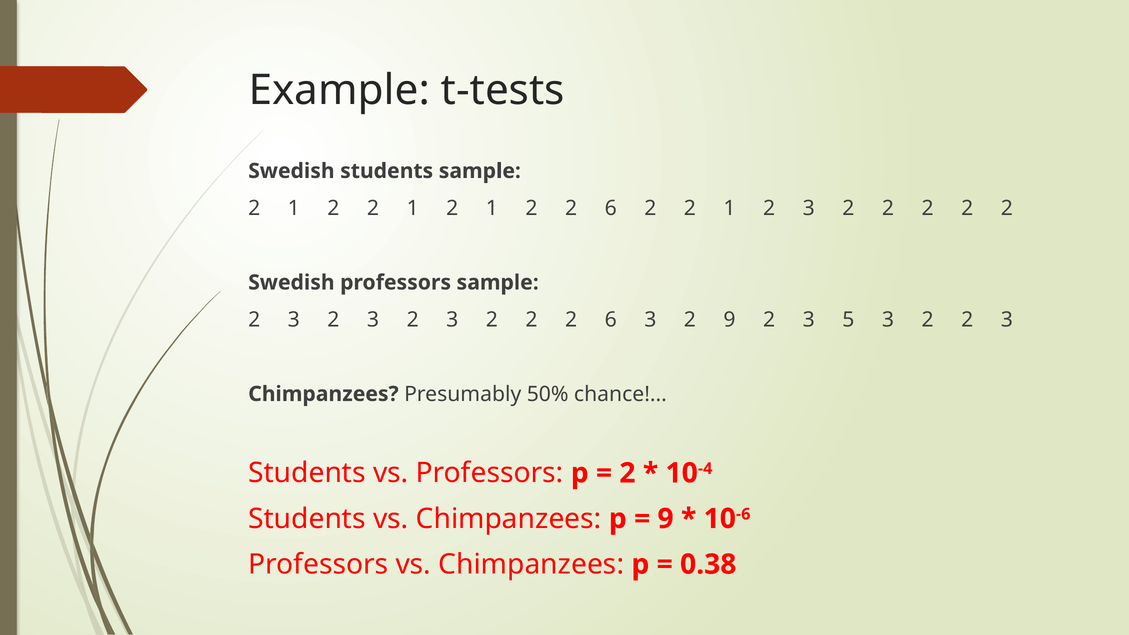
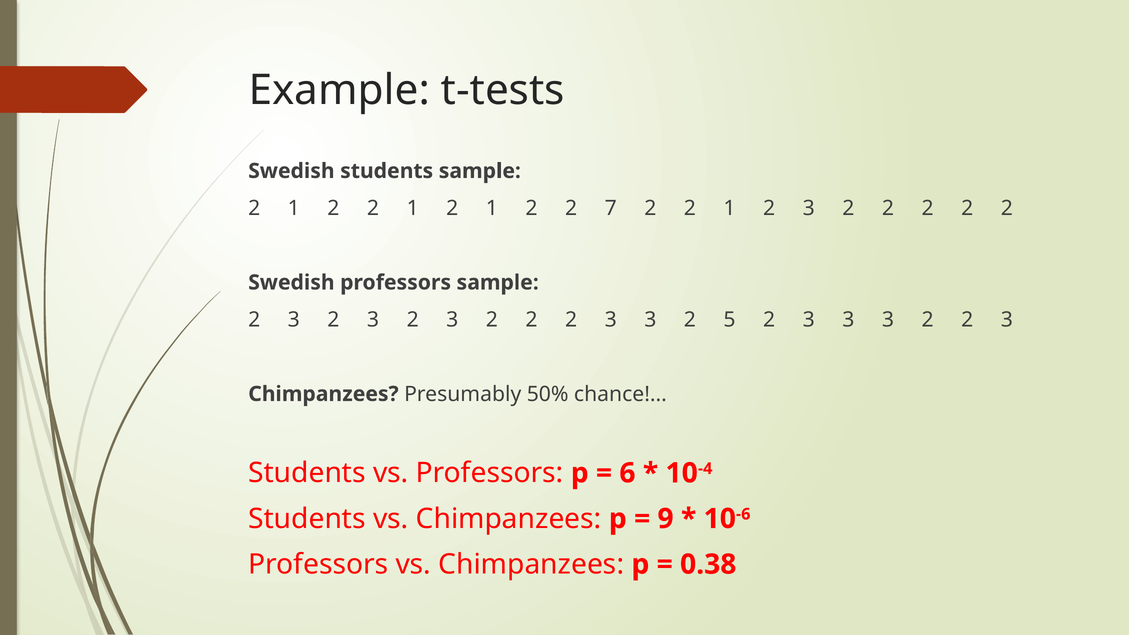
1 2 2 6: 6 -> 7 (611, 208)
2 2 2 6: 6 -> 3 (611, 320)
2 9: 9 -> 5 (730, 320)
5: 5 -> 3 (848, 320)
2: 2 -> 6 (627, 473)
